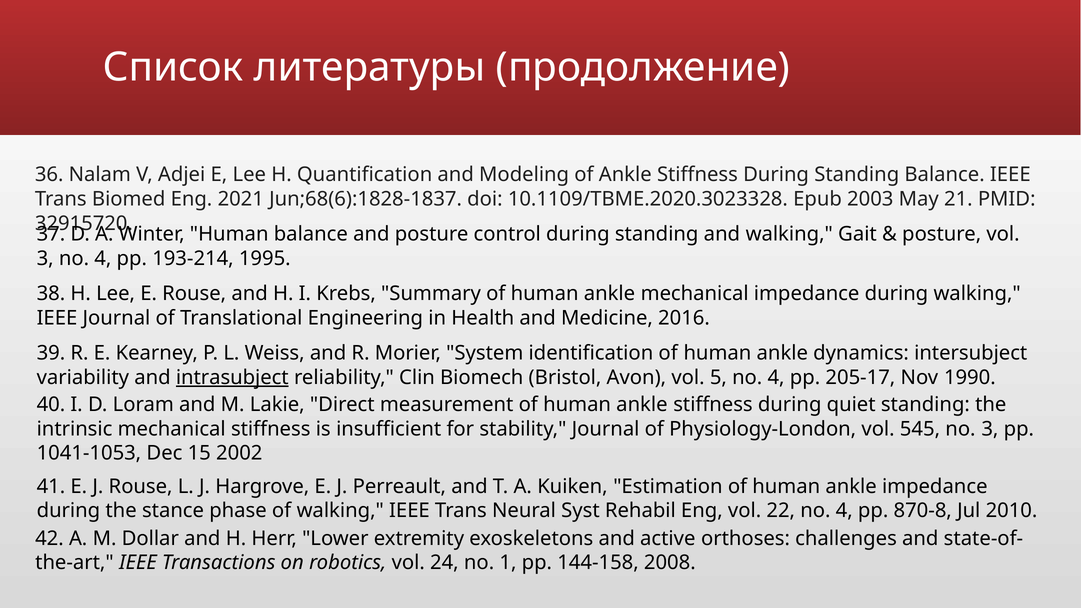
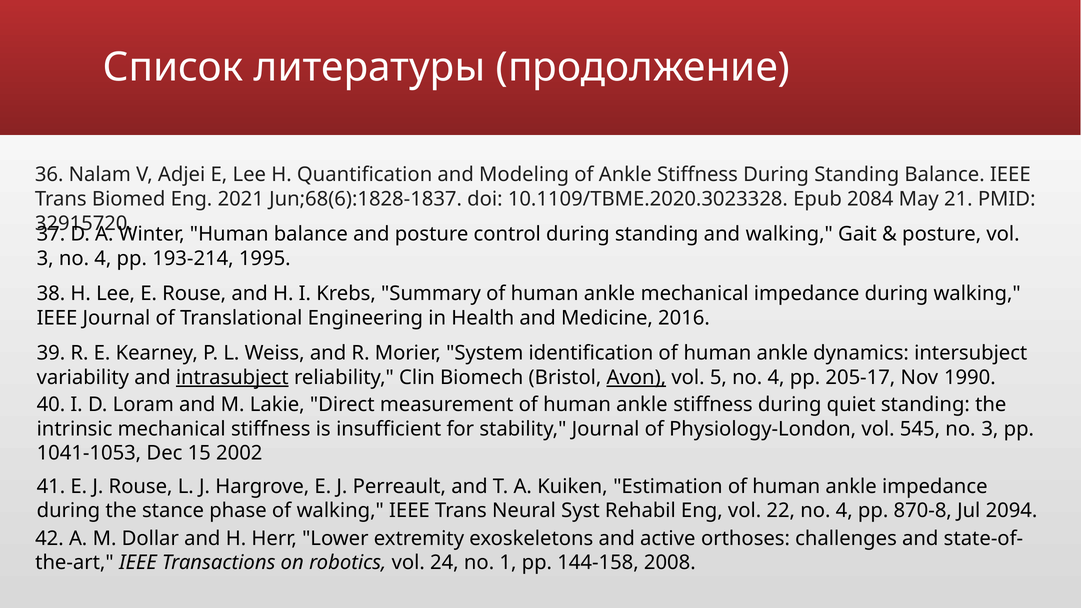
2003: 2003 -> 2084 (870, 199)
Avon underline: none -> present (636, 378)
2010: 2010 -> 2094 (1011, 511)
